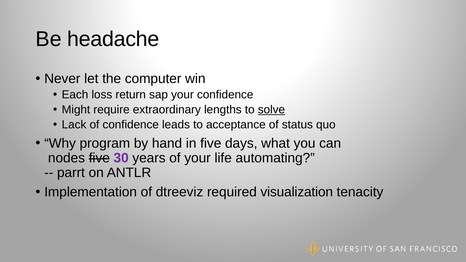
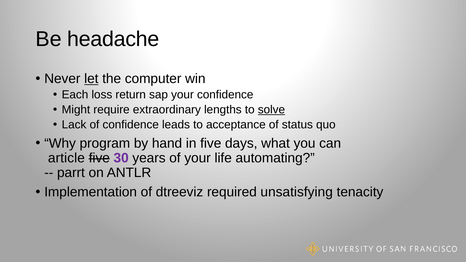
let underline: none -> present (91, 79)
nodes: nodes -> article (66, 158)
visualization: visualization -> unsatisfying (297, 192)
